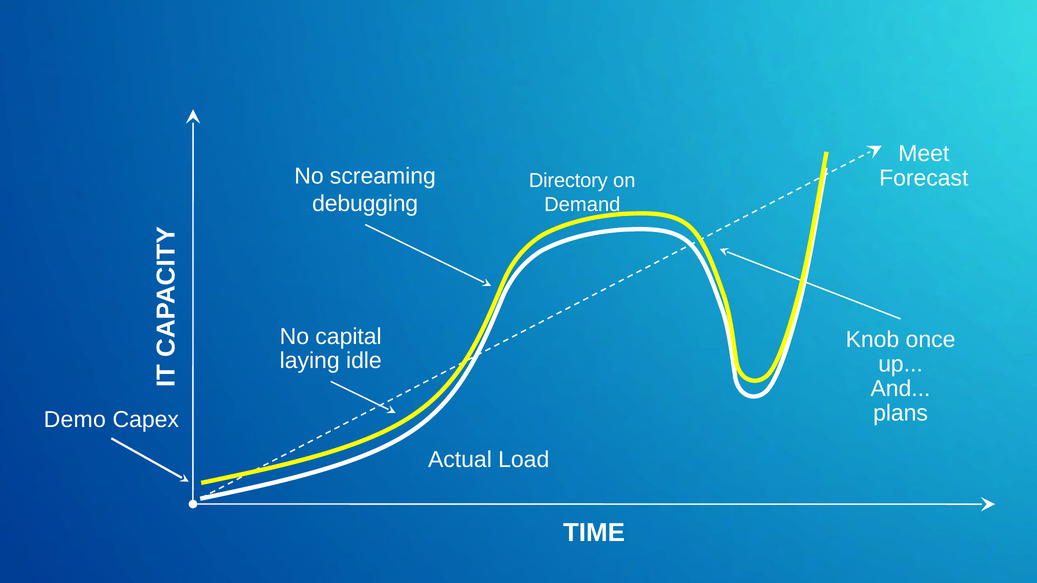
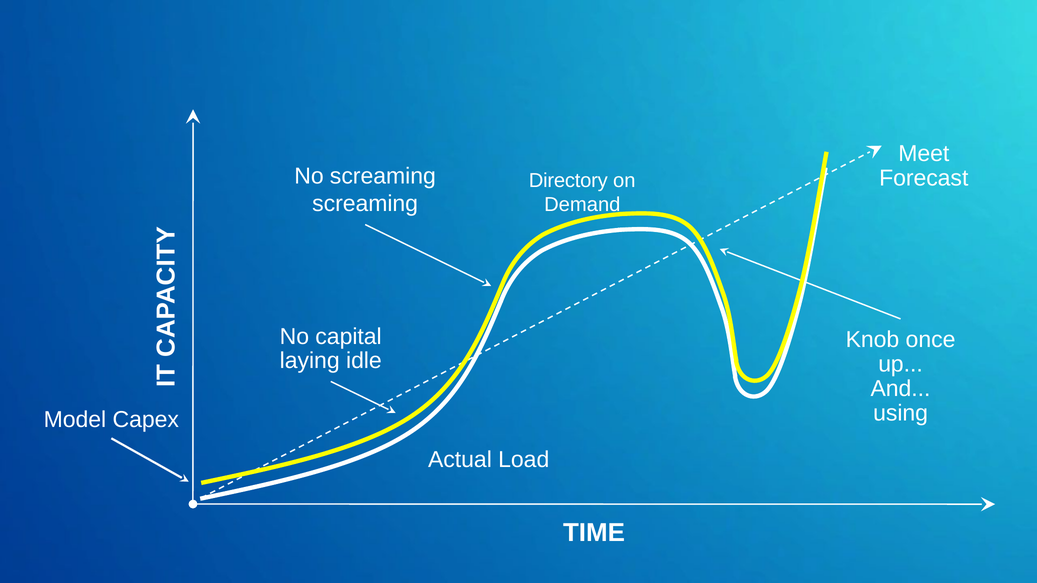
debugging: debugging -> screaming (365, 204)
plans: plans -> using (901, 413)
Demo: Demo -> Model (75, 420)
